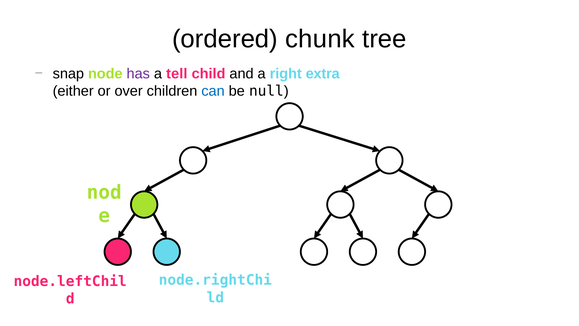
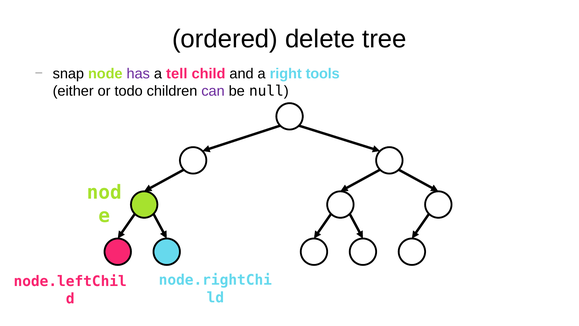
chunk: chunk -> delete (320, 39)
extra: extra -> tools (323, 74)
over: over -> todo (129, 91)
can colour: blue -> purple (213, 91)
